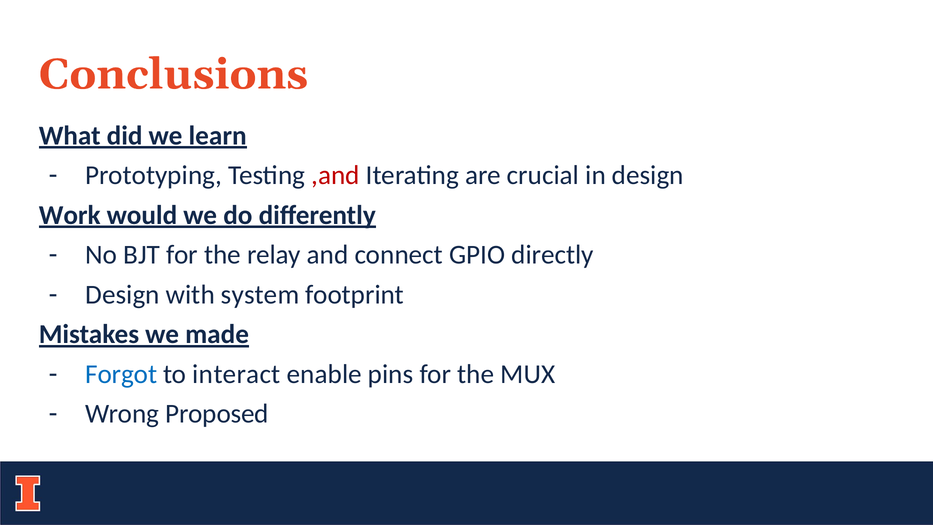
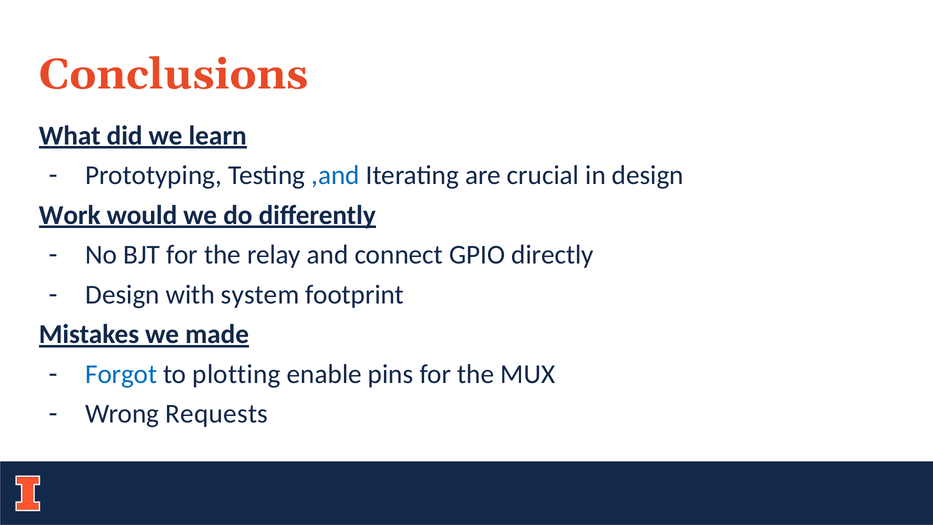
,and colour: red -> blue (336, 175)
interact: interact -> plotting (237, 374)
Proposed: Proposed -> Requests (217, 414)
